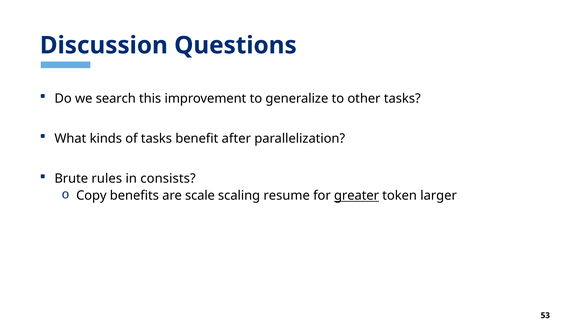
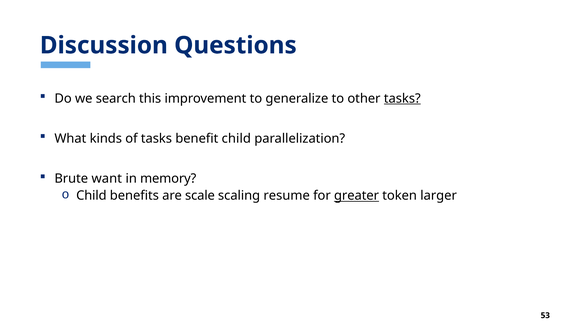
tasks underline: none -> present (402, 98)
benefit after: after -> child (236, 139)
rules: rules -> want (107, 179)
consists: consists -> memory (168, 179)
Copy: Copy -> Child (91, 196)
